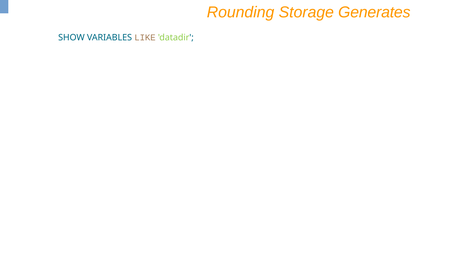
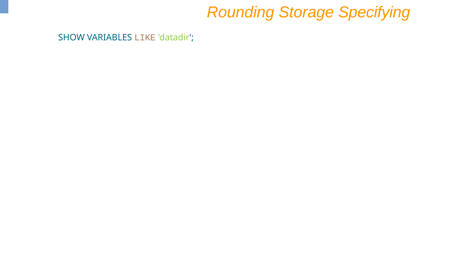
Generates: Generates -> Specifying (374, 12)
